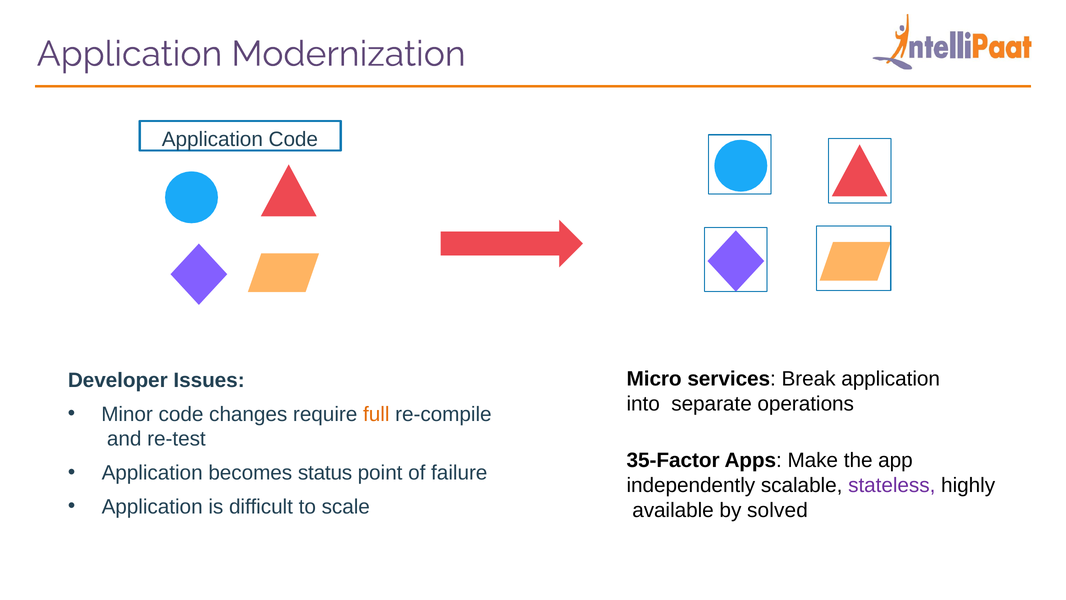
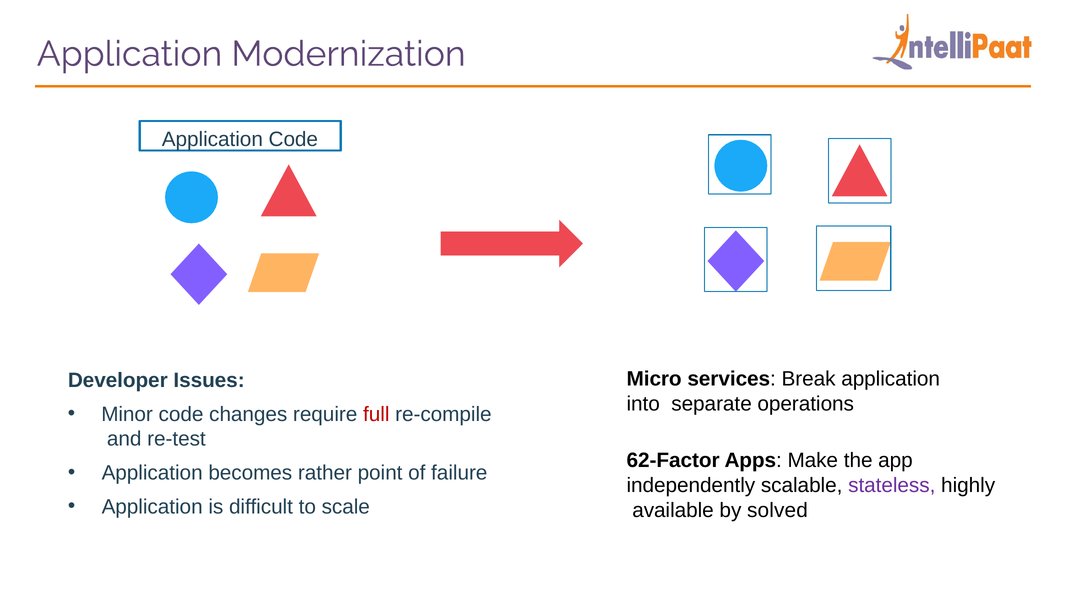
full colour: orange -> red (376, 414)
35-Factor: 35-Factor -> 62-Factor (673, 460)
status: status -> rather (325, 473)
